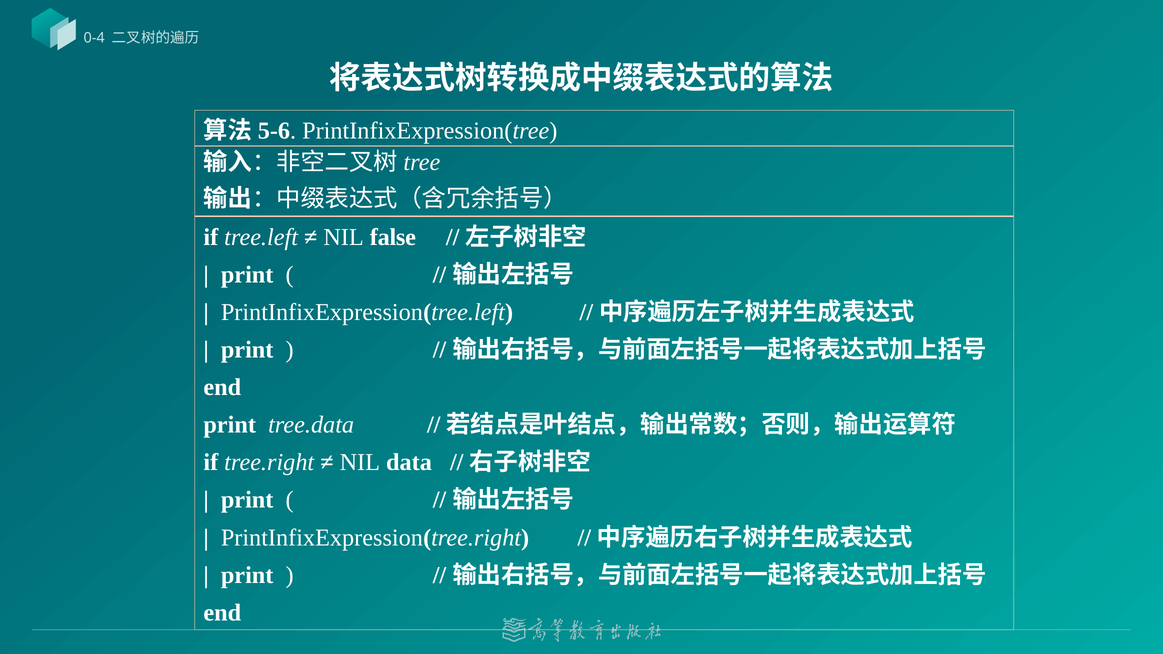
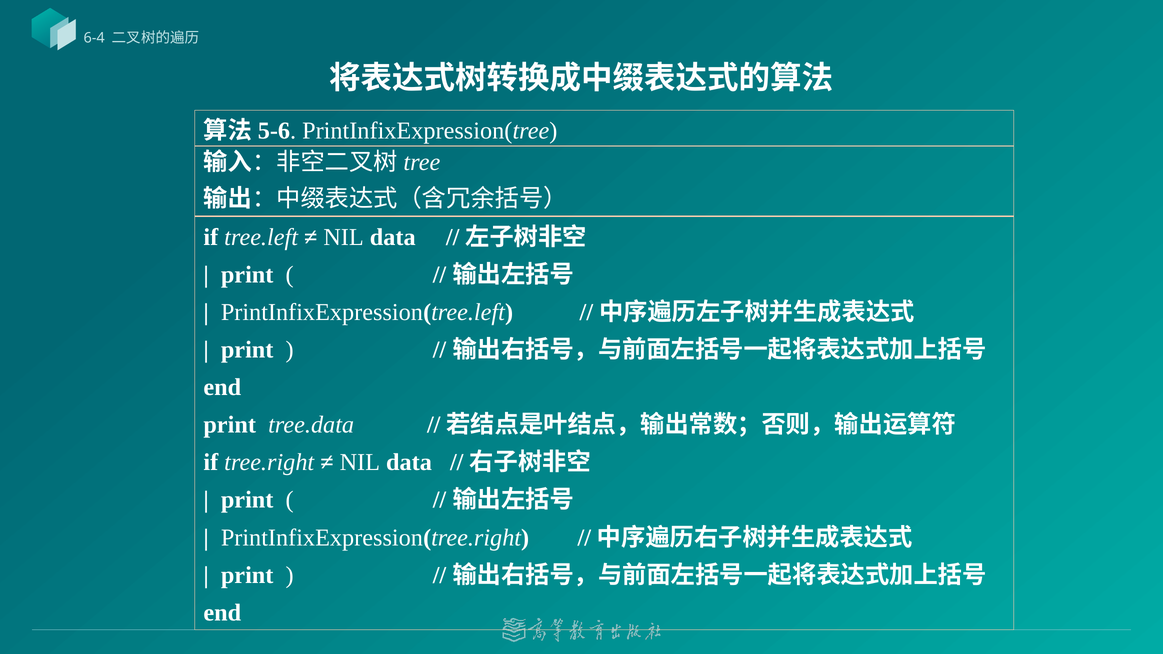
0-4: 0-4 -> 6-4 (94, 38)
false: false -> data (393, 237)
